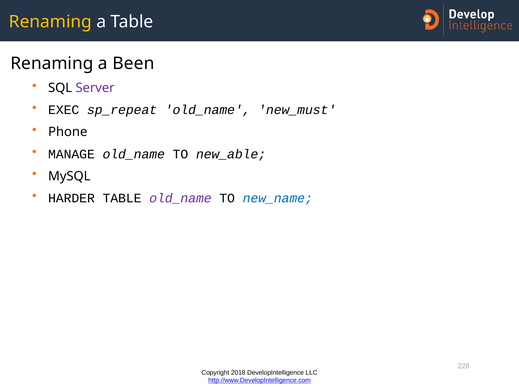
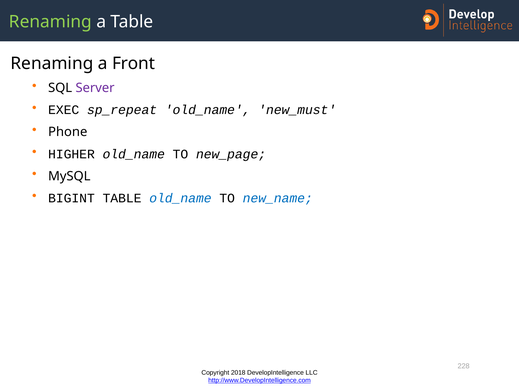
Renaming colour: yellow -> light green (50, 22)
Been: Been -> Front (134, 64)
MANAGE: MANAGE -> HIGHER (71, 154)
new_able: new_able -> new_page (231, 154)
HARDER: HARDER -> BIGINT (71, 198)
old_name colour: purple -> blue (180, 198)
